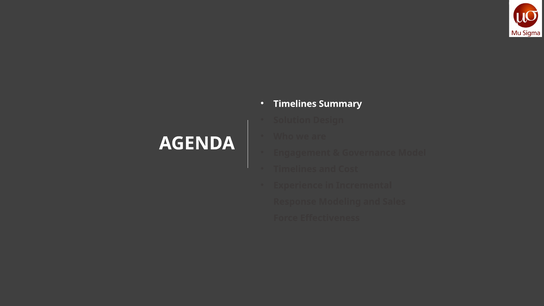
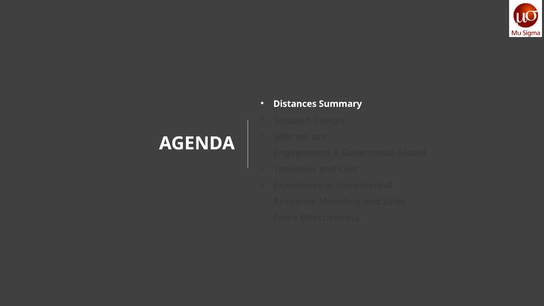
Timelines: Timelines -> Distances (295, 104)
